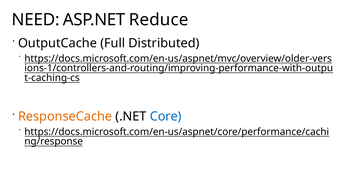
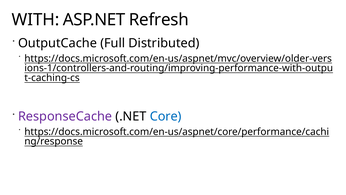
NEED: NEED -> WITH (36, 20)
Reduce: Reduce -> Refresh (159, 20)
ResponseCache colour: orange -> purple (65, 116)
